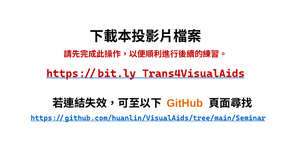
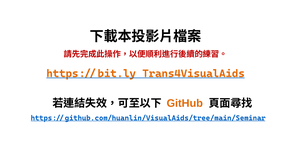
https://bit.ly/Trans4VisualAids colour: red -> orange (146, 73)
